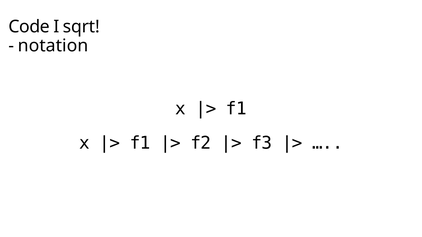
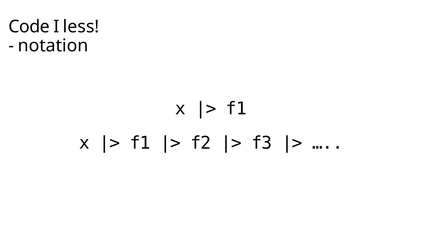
sqrt: sqrt -> less (81, 27)
